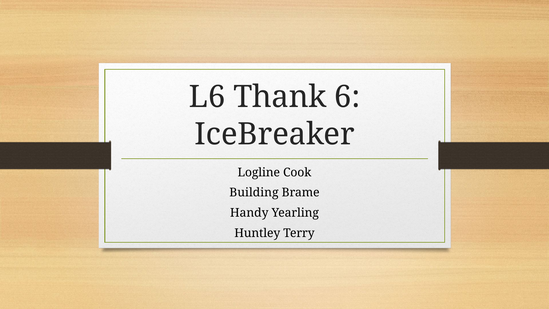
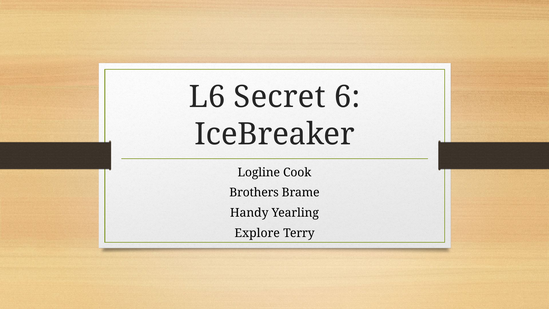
Thank: Thank -> Secret (280, 97)
Building: Building -> Brothers (254, 193)
Huntley: Huntley -> Explore (257, 233)
